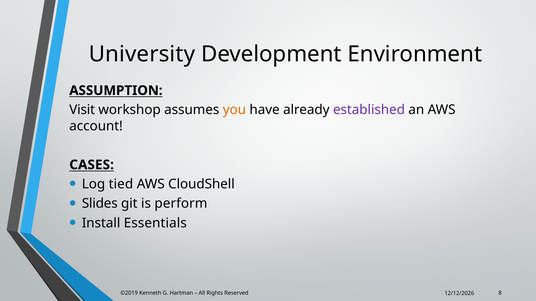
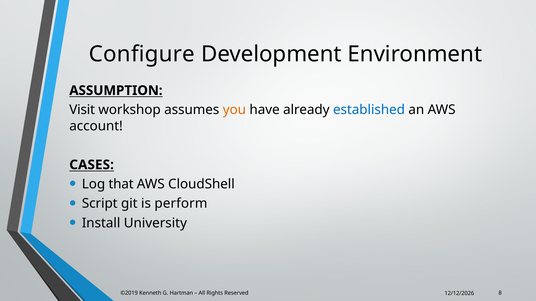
University: University -> Configure (142, 54)
established colour: purple -> blue (369, 110)
tied: tied -> that (121, 184)
Slides: Slides -> Script (100, 204)
Essentials: Essentials -> University (155, 223)
